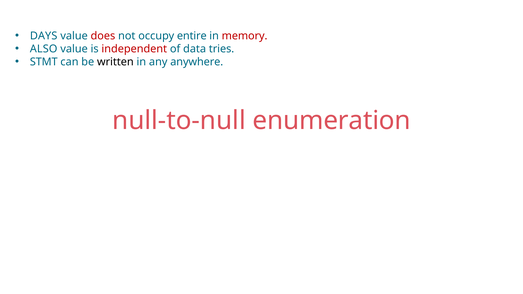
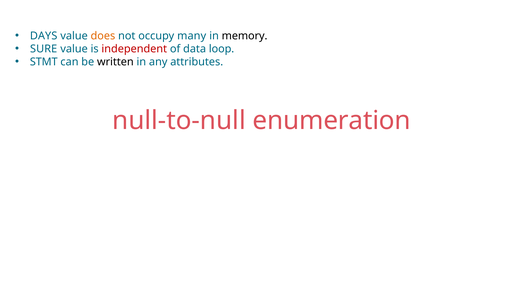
does colour: red -> orange (103, 36)
entire: entire -> many (192, 36)
memory colour: red -> black (245, 36)
ALSO: ALSO -> SURE (44, 49)
tries: tries -> loop (222, 49)
anywhere: anywhere -> attributes (197, 62)
